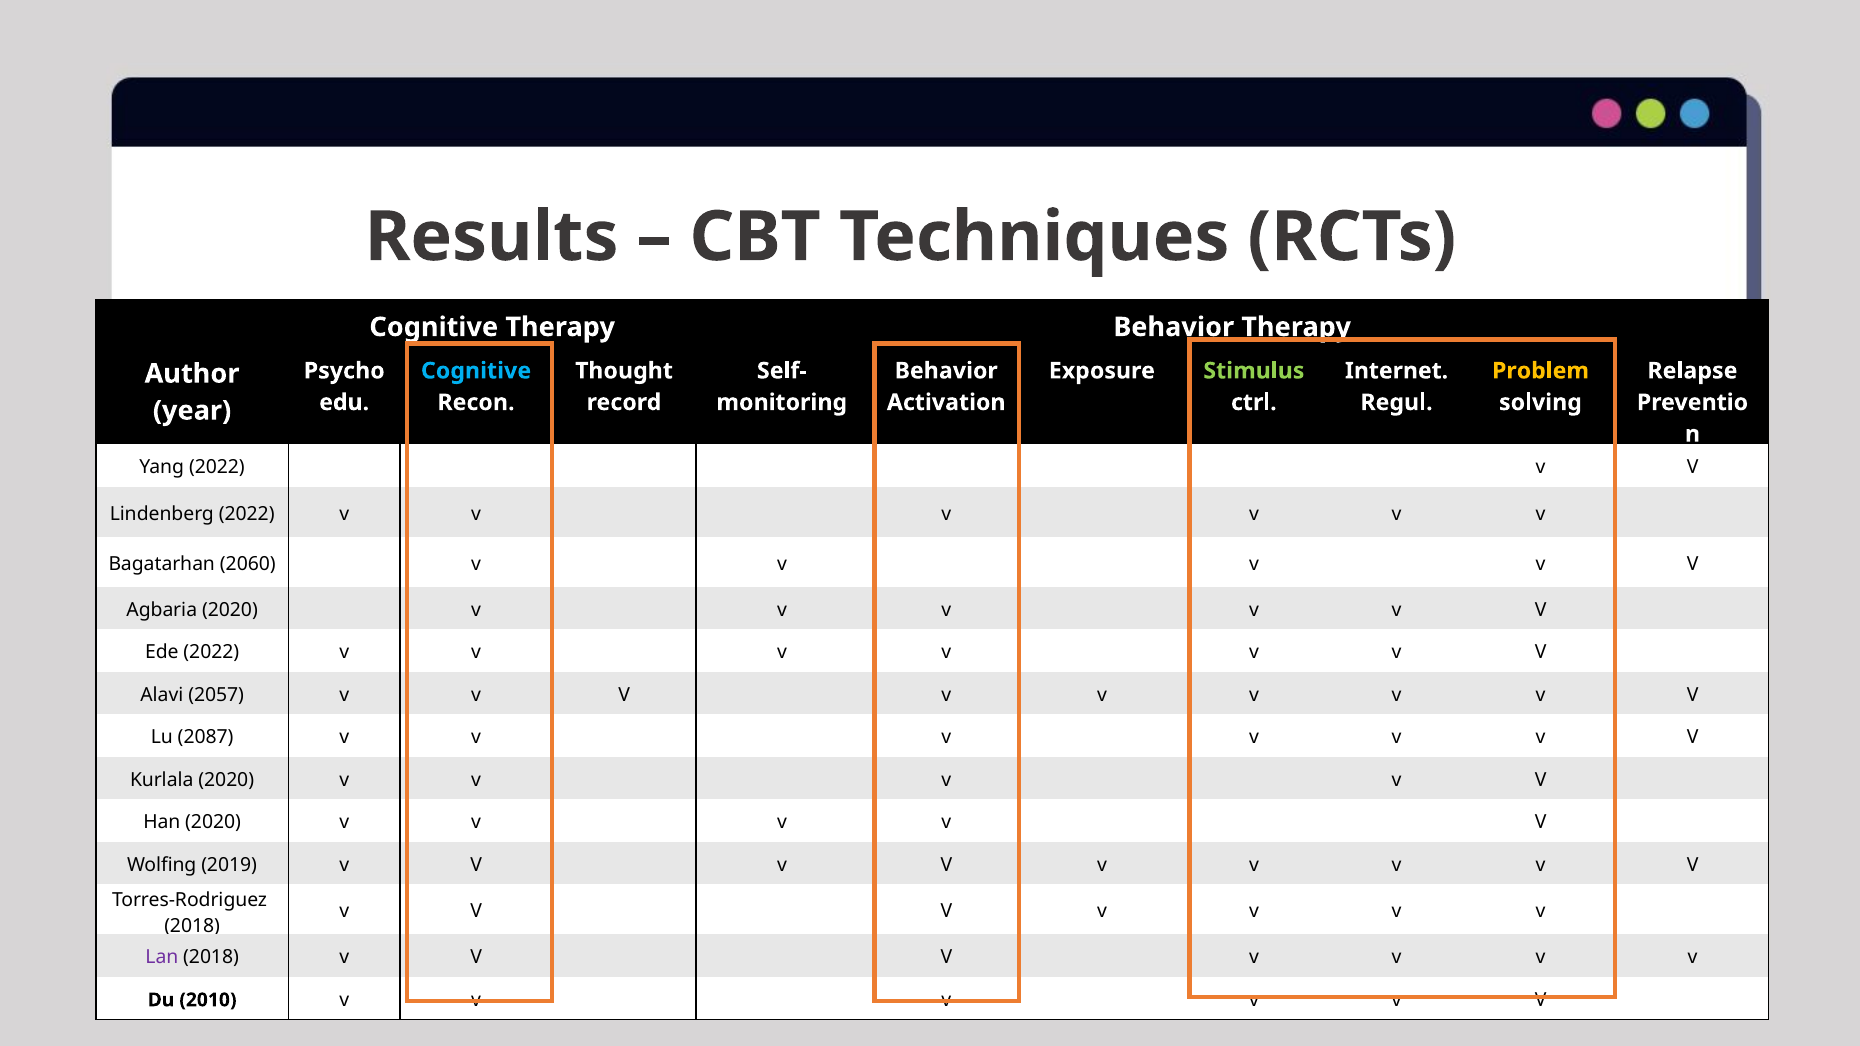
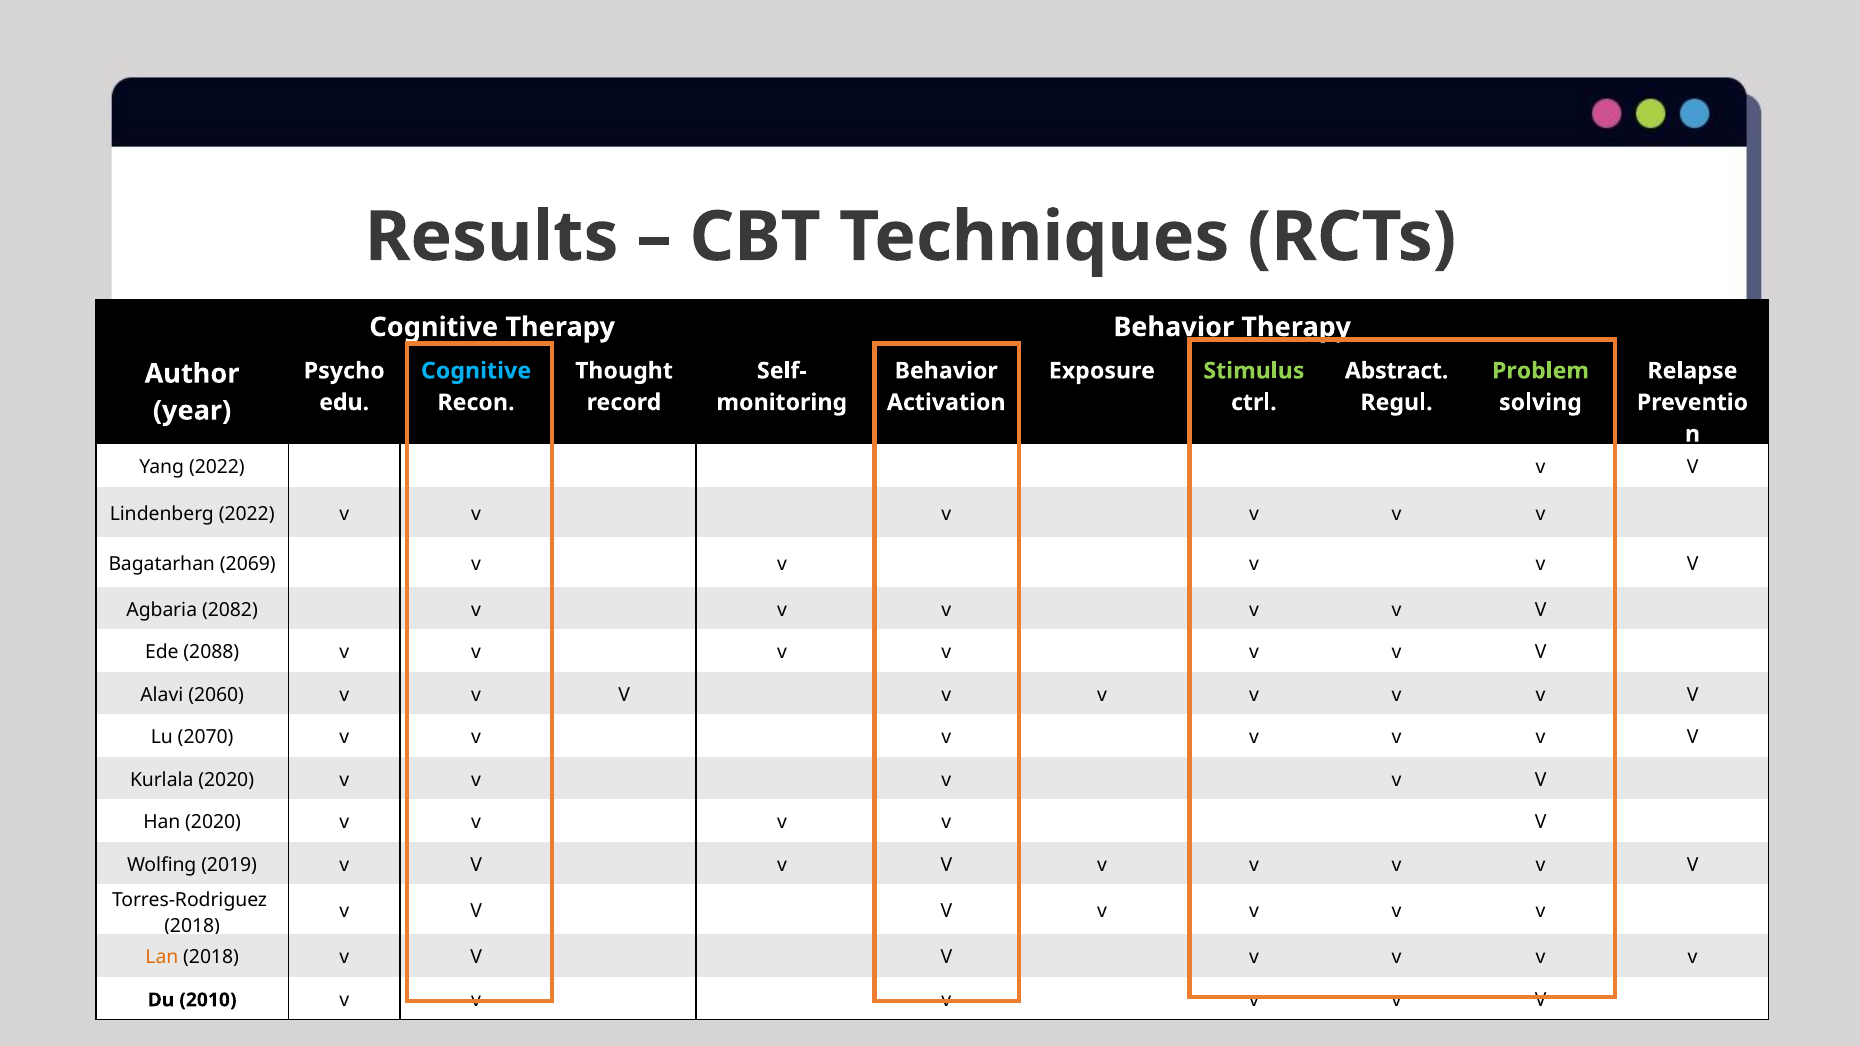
Internet: Internet -> Abstract (1397, 371)
Problem colour: yellow -> light green (1541, 371)
2060: 2060 -> 2069 (248, 564)
Agbaria 2020: 2020 -> 2082 (230, 610)
Ede 2022: 2022 -> 2088 (211, 653)
2057: 2057 -> 2060 (216, 695)
2087: 2087 -> 2070 (206, 738)
Lan colour: purple -> orange (162, 958)
